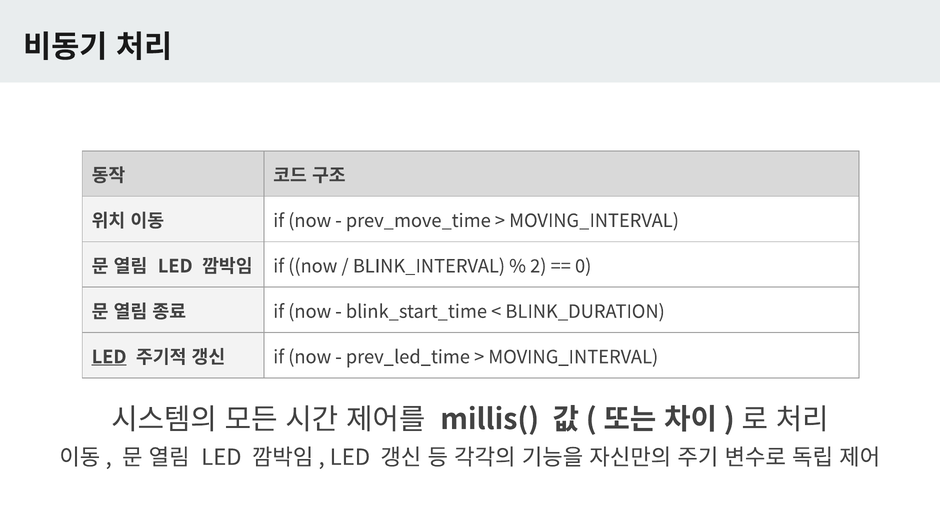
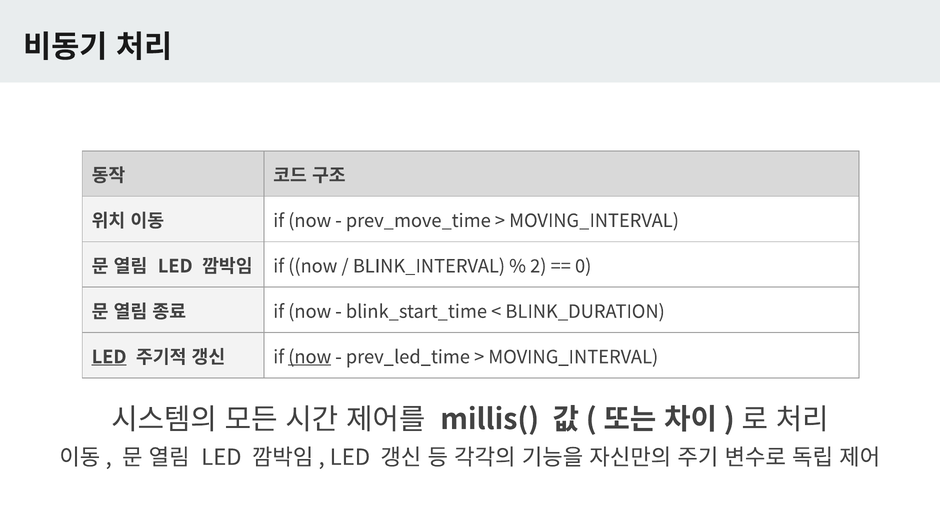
now underline: none -> present (310, 357)
